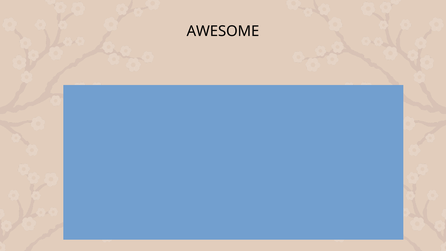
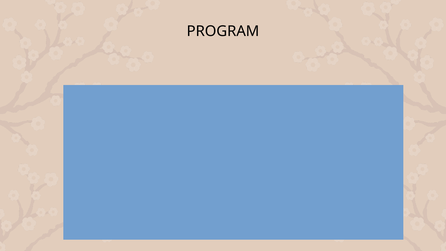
AWESOME: AWESOME -> PROGRAM (223, 31)
